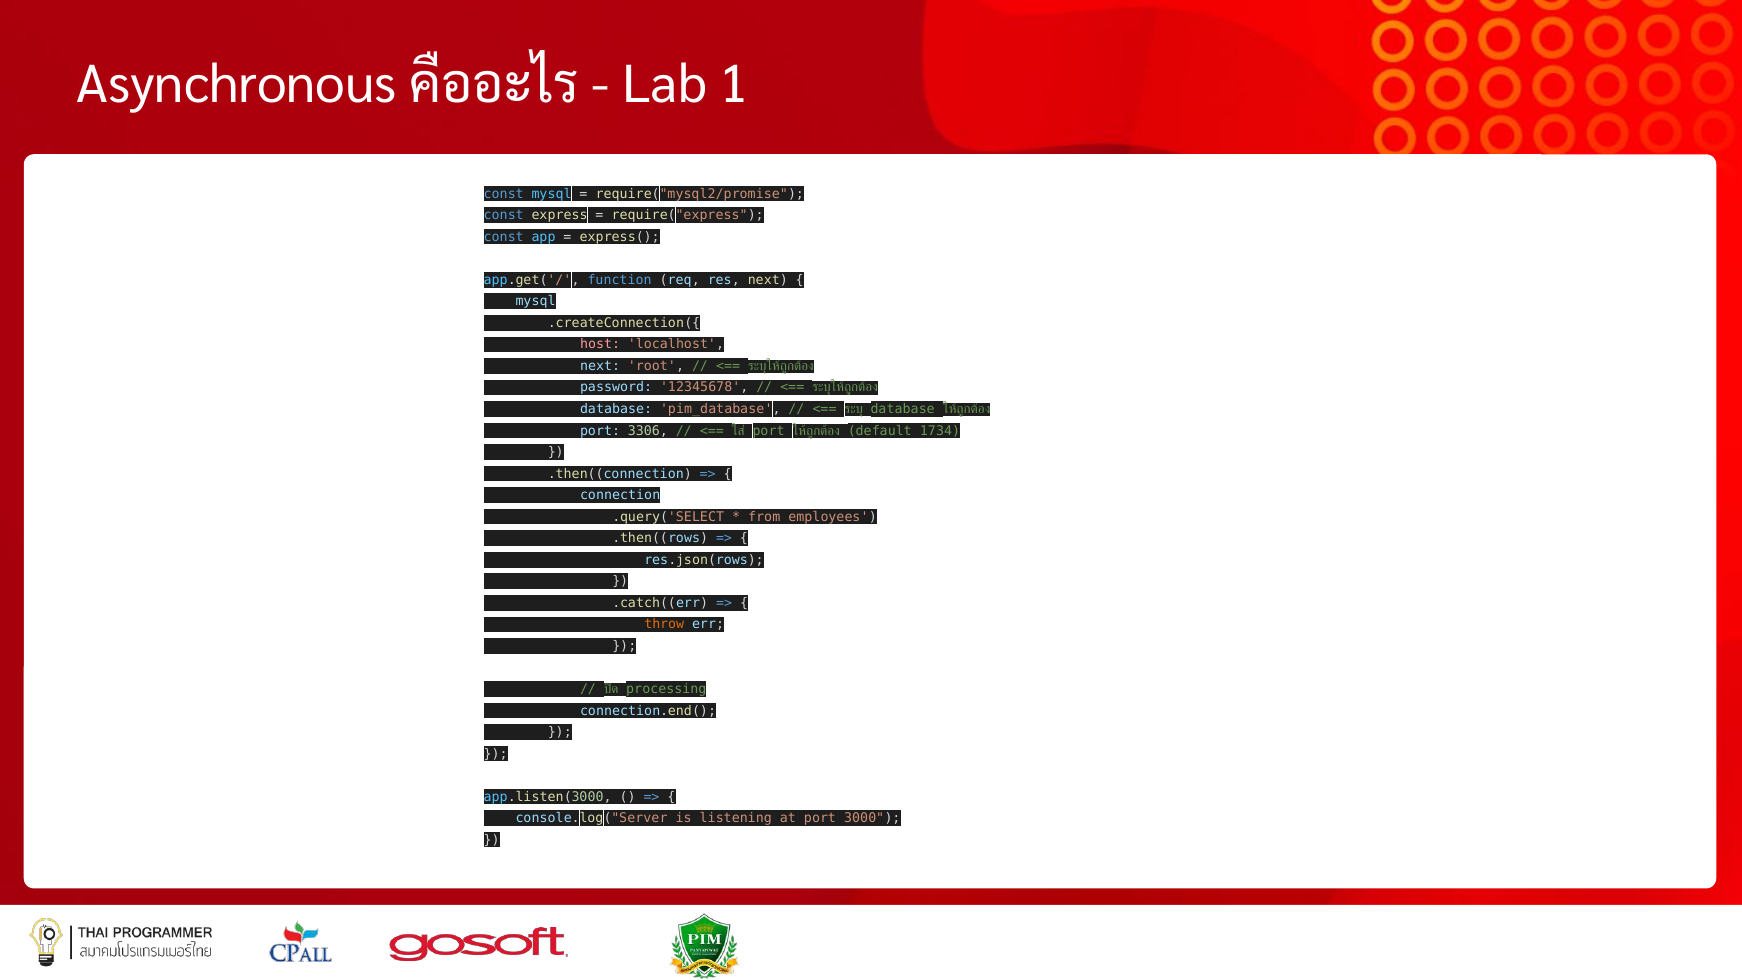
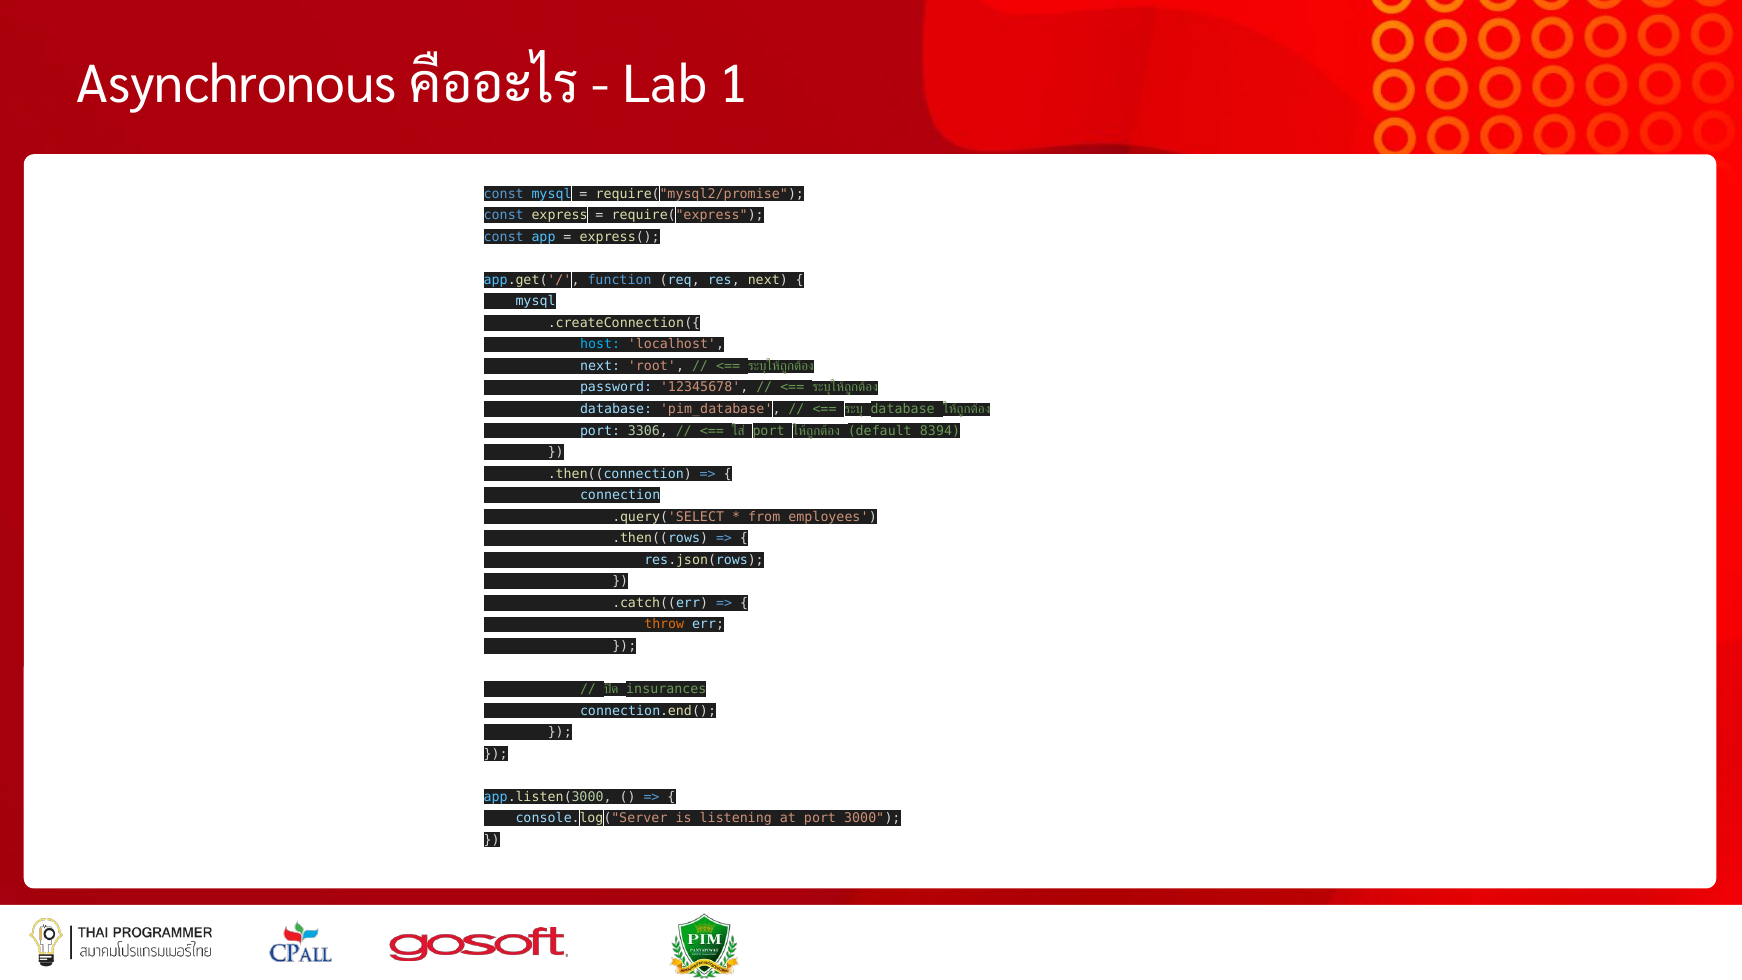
host colour: pink -> light blue (600, 344)
1734: 1734 -> 8394 (940, 431)
processing: processing -> insurances (666, 689)
